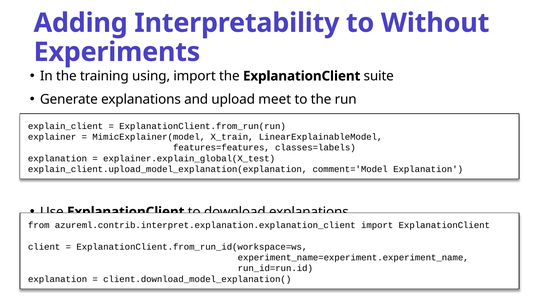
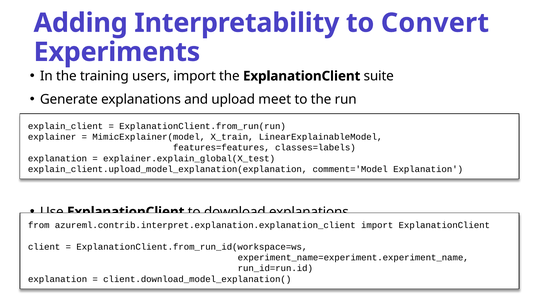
Without: Without -> Convert (435, 23)
using: using -> users (151, 76)
